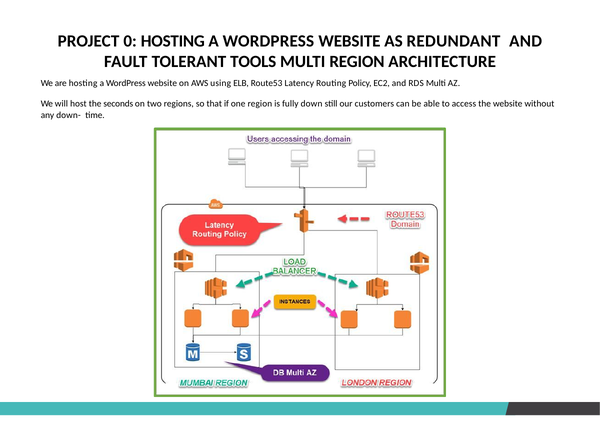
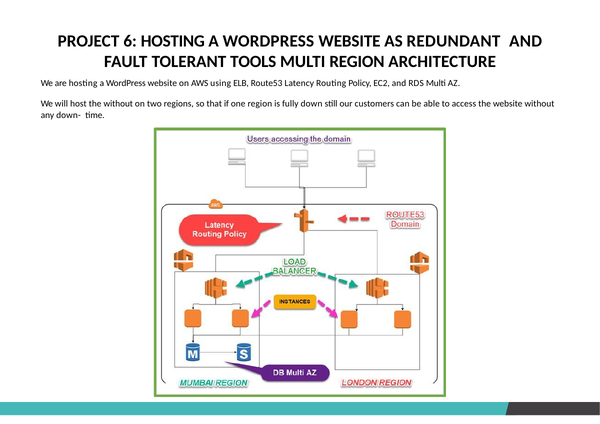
0: 0 -> 6 (130, 41)
the seconds: seconds -> without (118, 104)
